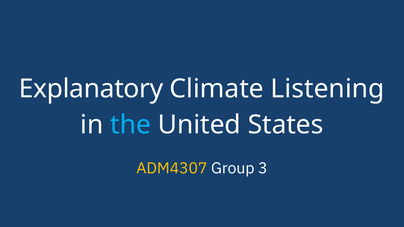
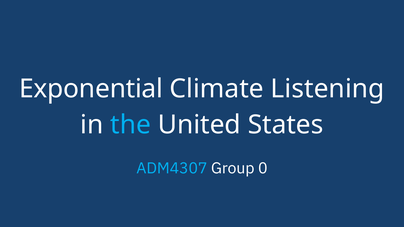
Explanatory: Explanatory -> Exponential (91, 89)
ADM4307 colour: yellow -> light blue (172, 168)
3: 3 -> 0 (263, 168)
